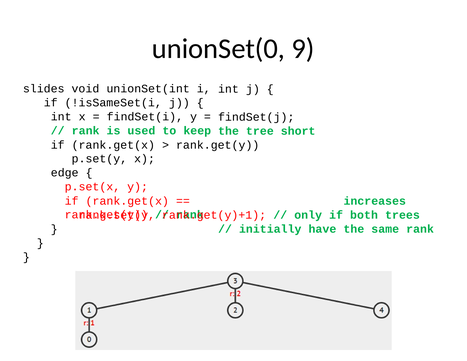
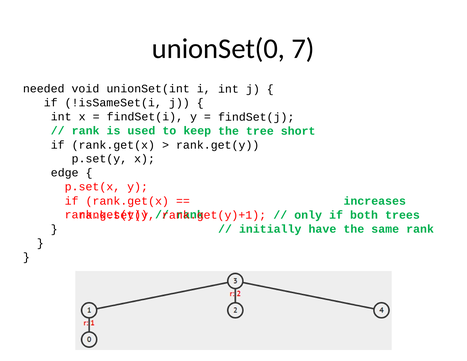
9: 9 -> 7 (303, 49)
slides: slides -> needed (44, 89)
